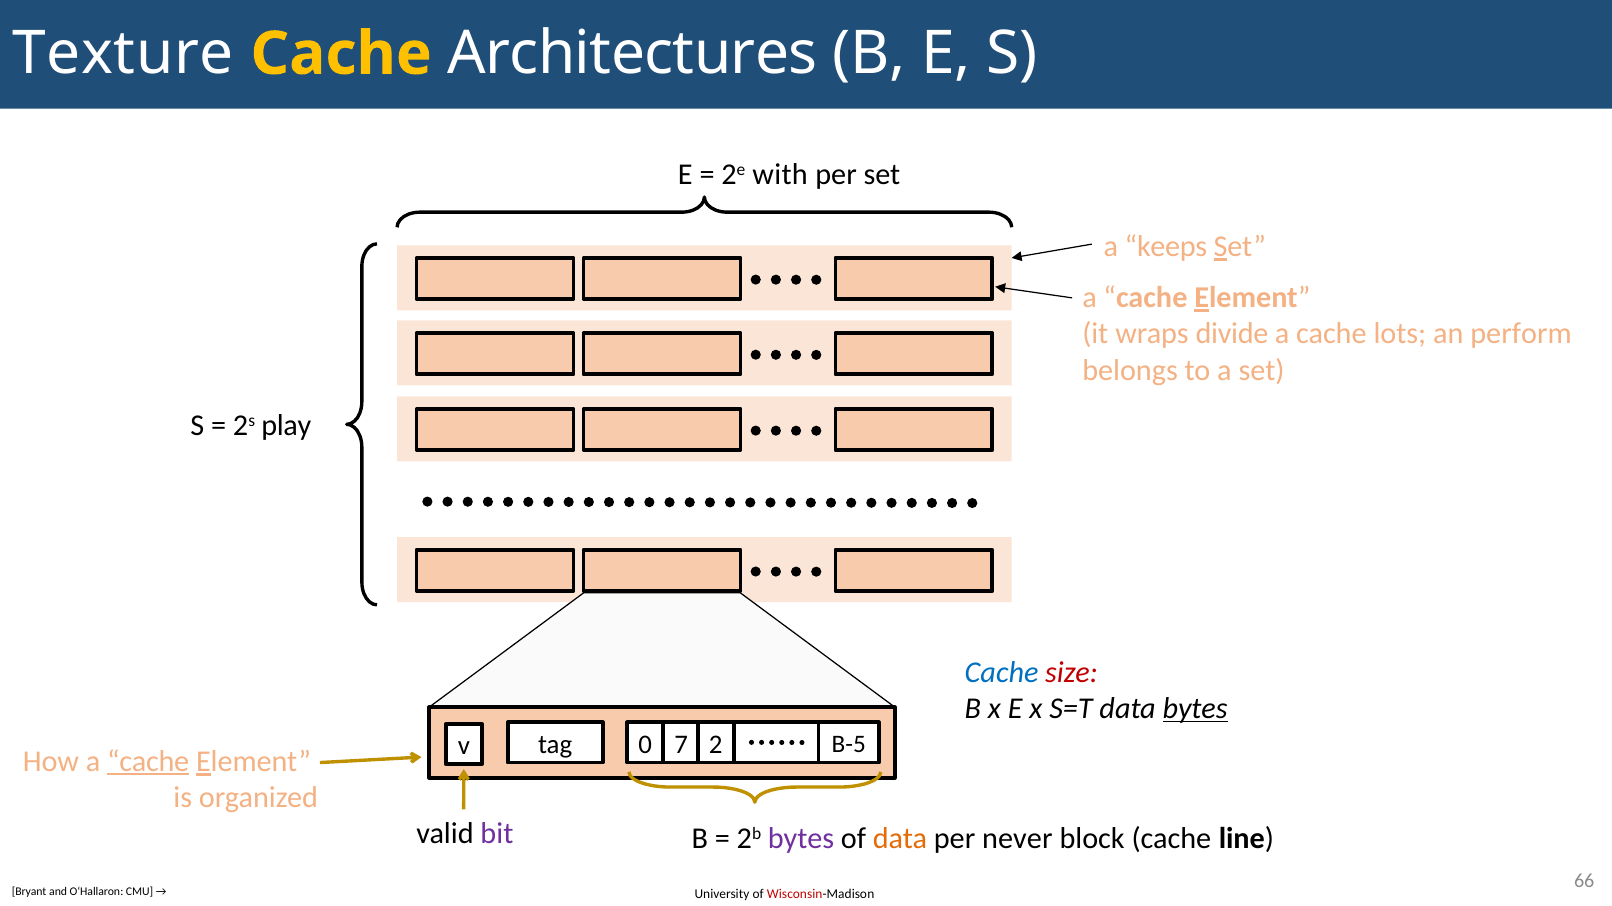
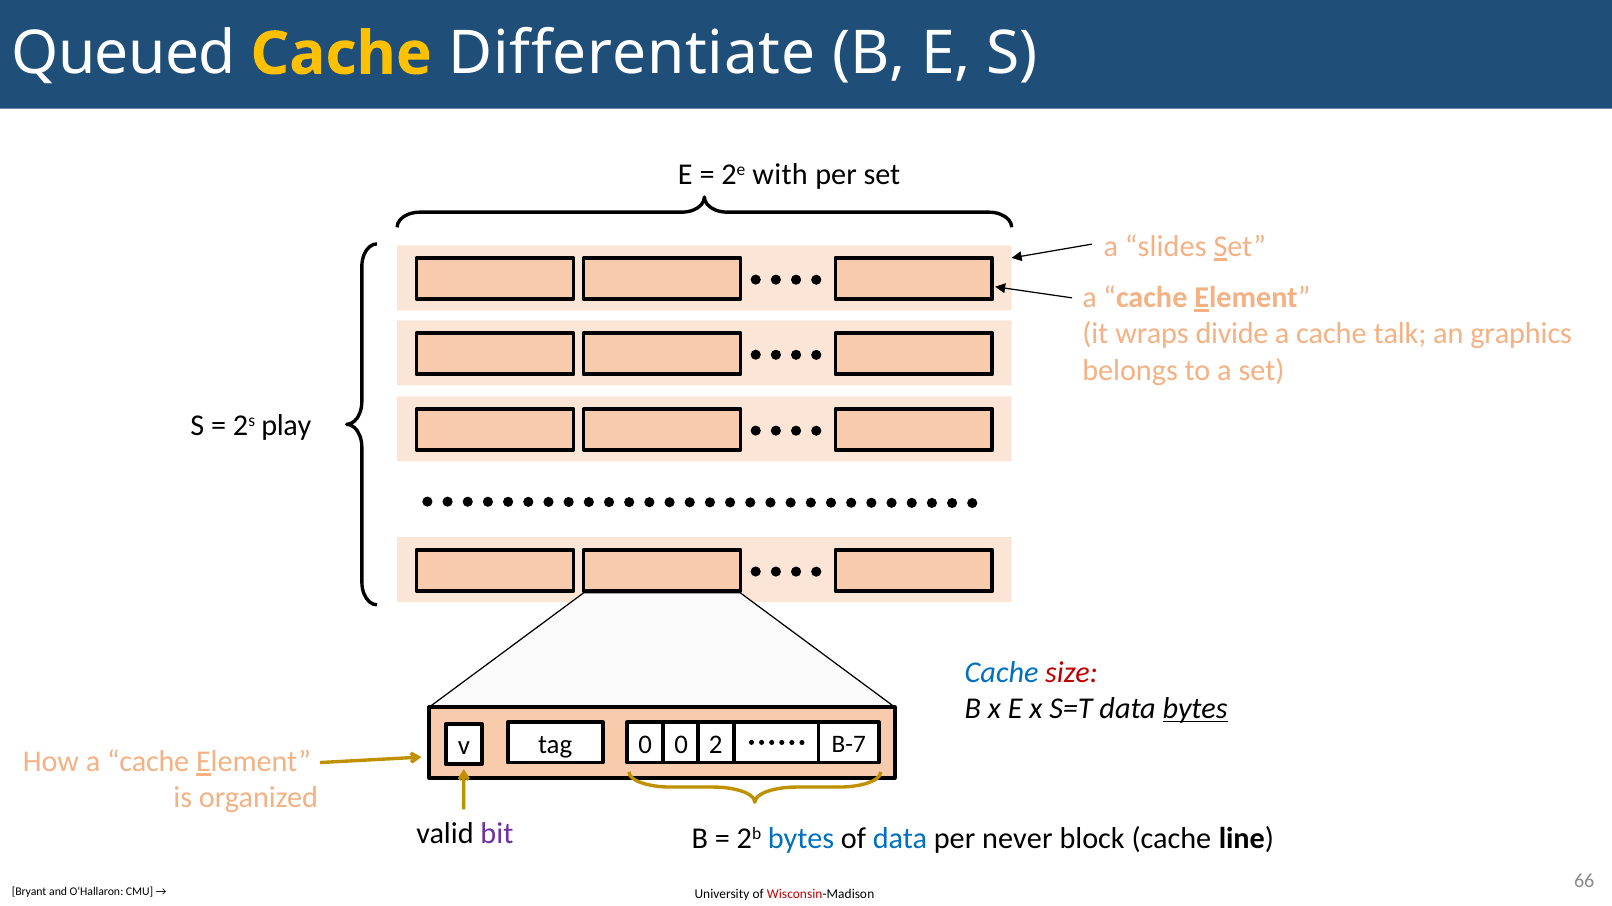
Texture: Texture -> Queued (124, 54)
Architectures: Architectures -> Differentiate (632, 54)
keeps: keeps -> slides (1166, 246)
lots: lots -> talk (1400, 334)
perform: perform -> graphics (1521, 334)
0 7: 7 -> 0 (681, 745)
B-5: B-5 -> B-7 (849, 745)
cache underline: present -> none (148, 762)
bytes colour: purple -> blue (801, 840)
data colour: orange -> blue (900, 840)
